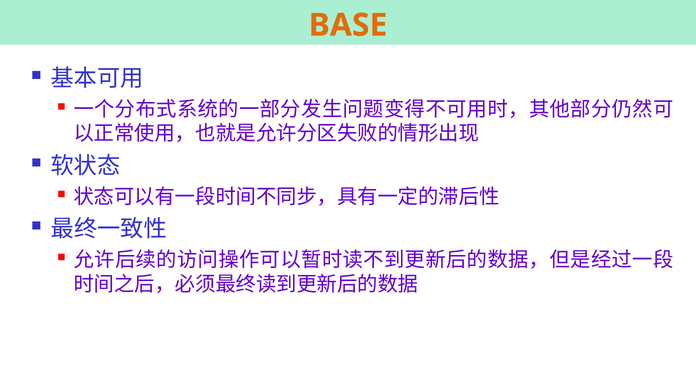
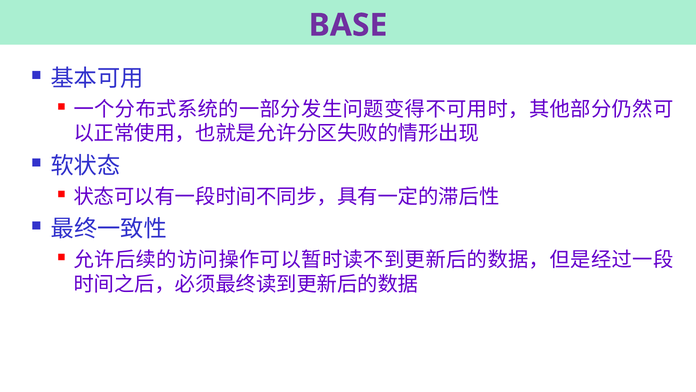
BASE colour: orange -> purple (348, 25)
